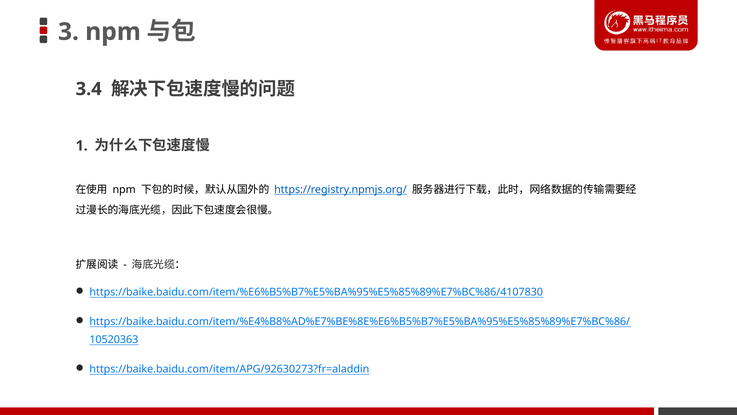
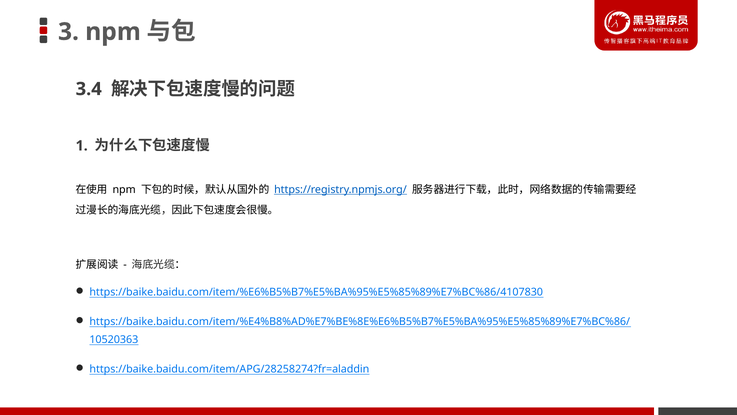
https://baike.baidu.com/item/APG/92630273?fr=aladdin: https://baike.baidu.com/item/APG/92630273?fr=aladdin -> https://baike.baidu.com/item/APG/28258274?fr=aladdin (229, 369)
